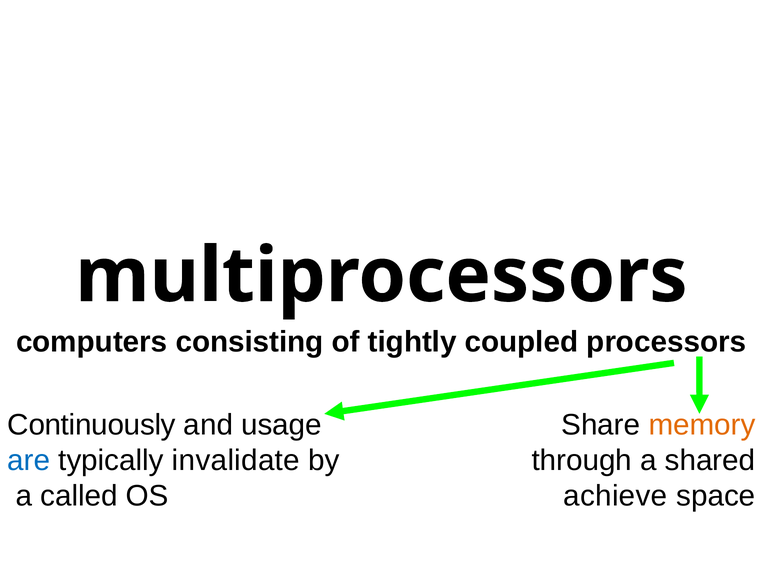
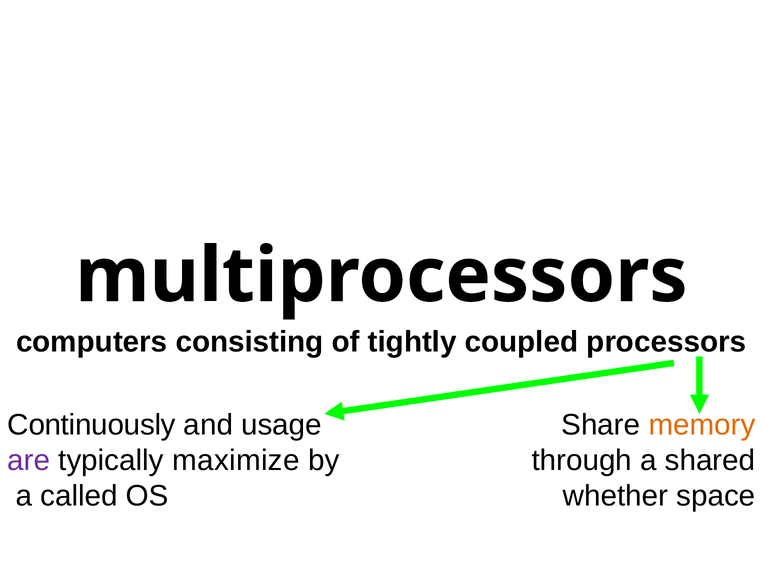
are colour: blue -> purple (29, 460)
invalidate: invalidate -> maximize (236, 460)
achieve: achieve -> whether (616, 495)
